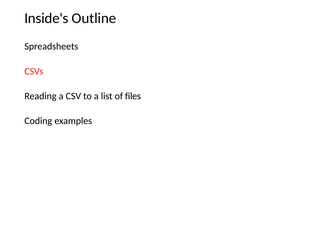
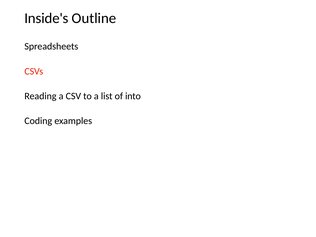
files: files -> into (133, 96)
